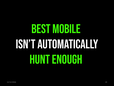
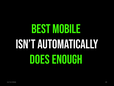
HUNT: HUNT -> DOES (40, 59)
